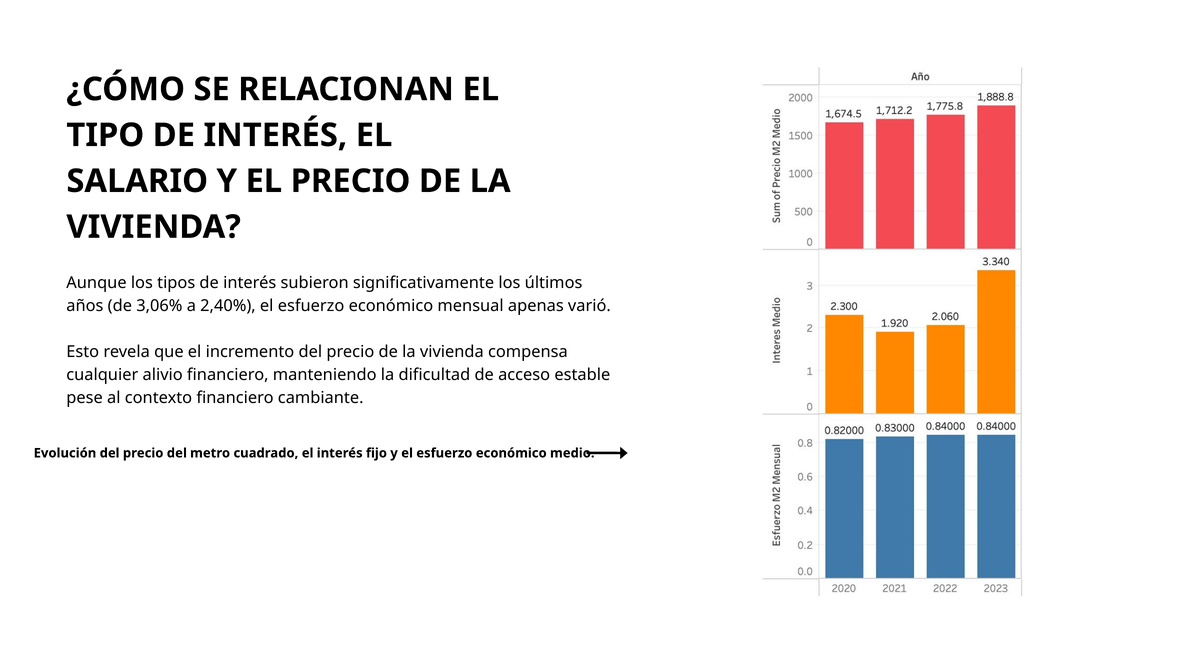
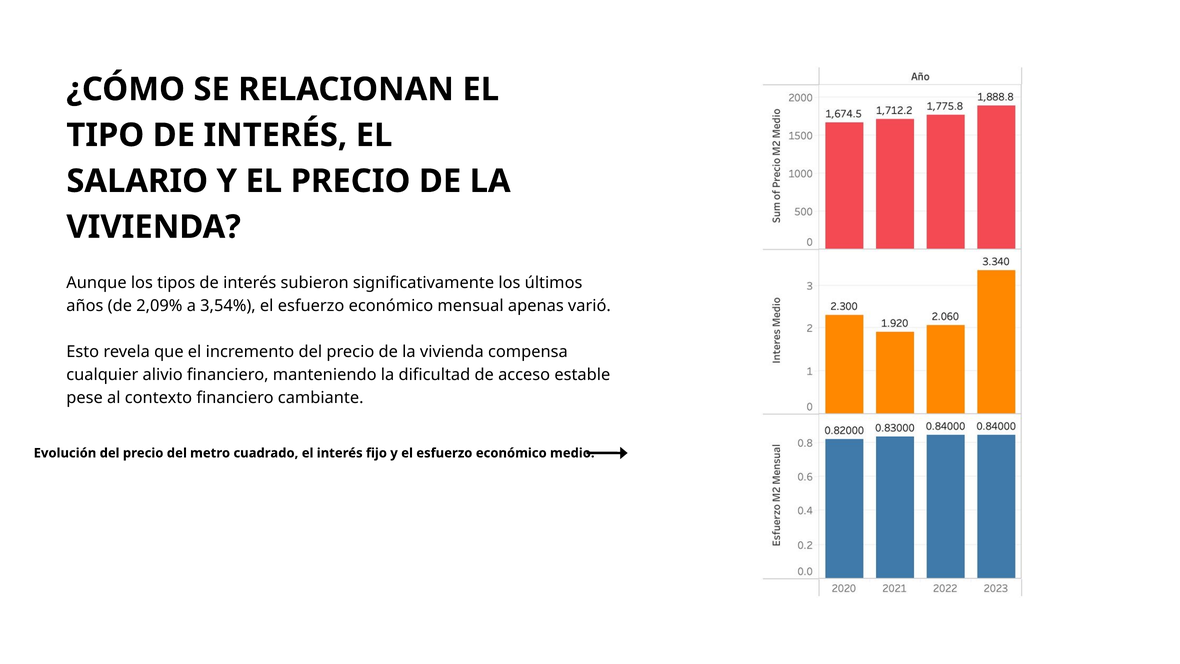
3,06%: 3,06% -> 2,09% (159, 306)
2,40%: 2,40% -> 3,54% (228, 306)
